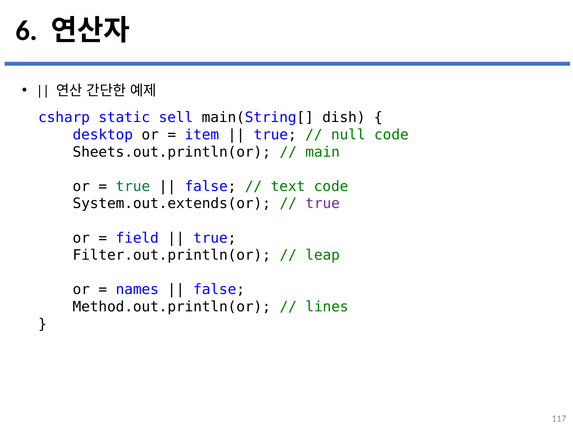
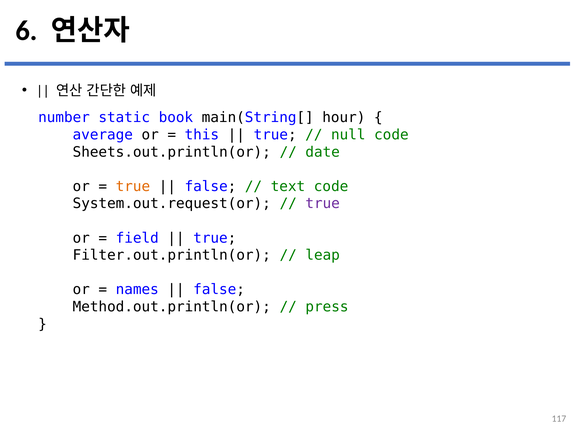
csharp: csharp -> number (64, 117)
sell: sell -> book (176, 117)
dish: dish -> hour (344, 117)
desktop: desktop -> average (103, 135)
item: item -> this (202, 135)
main: main -> date (323, 152)
true colour: green -> orange (133, 186)
System.out.extends(or: System.out.extends(or -> System.out.request(or (172, 203)
lines: lines -> press (327, 307)
